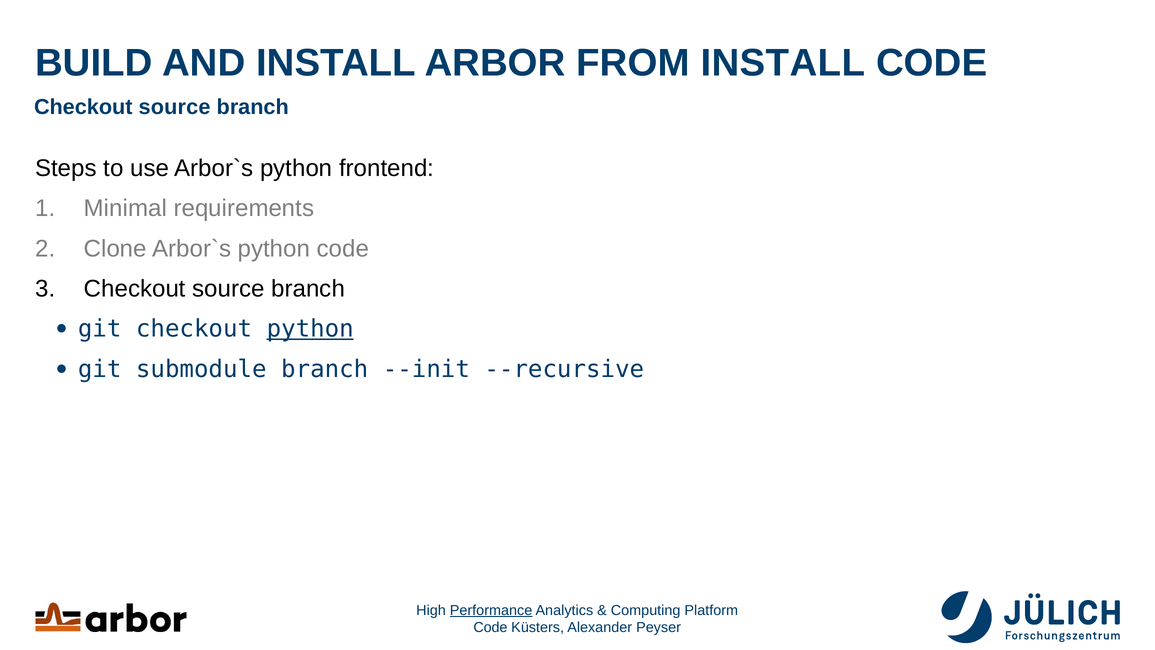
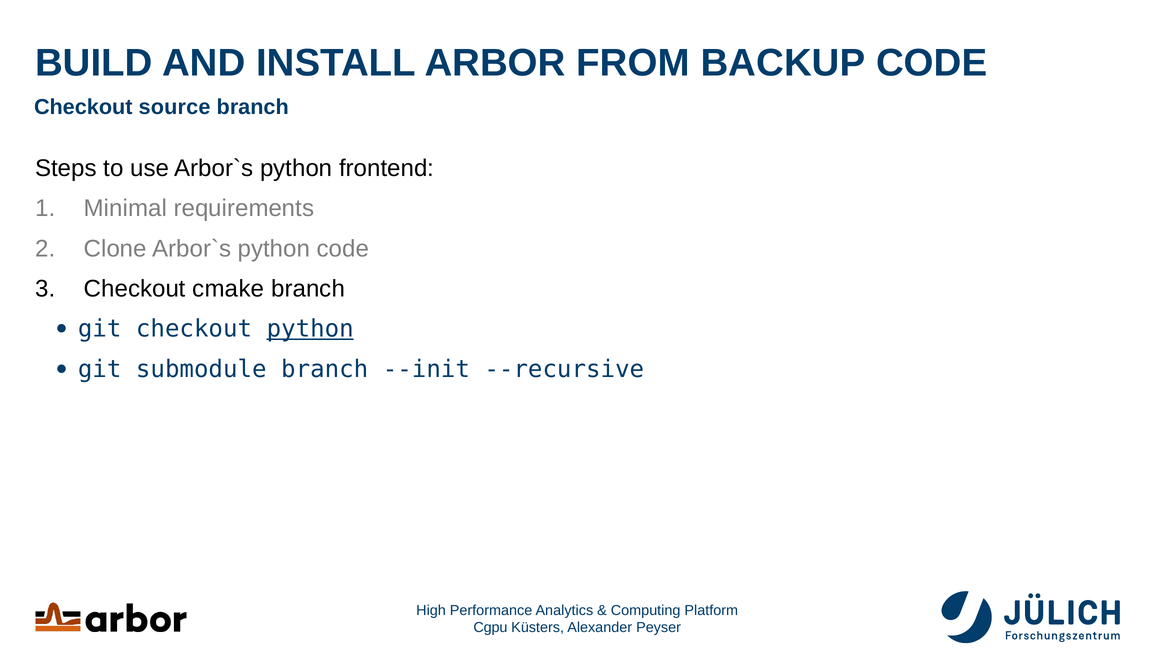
FROM INSTALL: INSTALL -> BACKUP (783, 63)
source: source -> cmake (228, 289)
Performance underline: present -> none (491, 610)
Code: Code -> Cgpu (490, 627)
